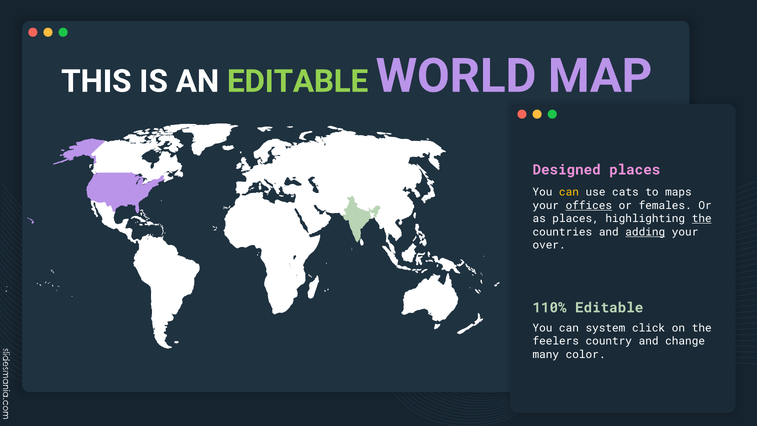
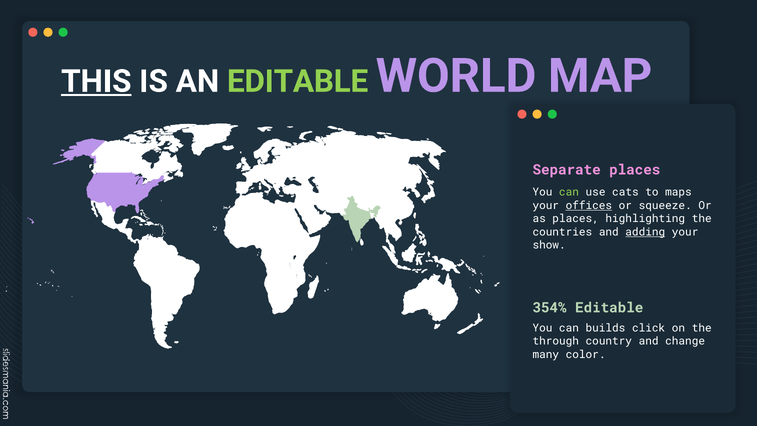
THIS underline: none -> present (96, 81)
Designed: Designed -> Separate (567, 170)
can colour: yellow -> light green (569, 192)
females: females -> squeeze (665, 205)
the underline: present -> none (702, 219)
over: over -> show (549, 245)
110%: 110% -> 354% (550, 307)
system: system -> builds (605, 328)
feelers: feelers -> through (556, 341)
